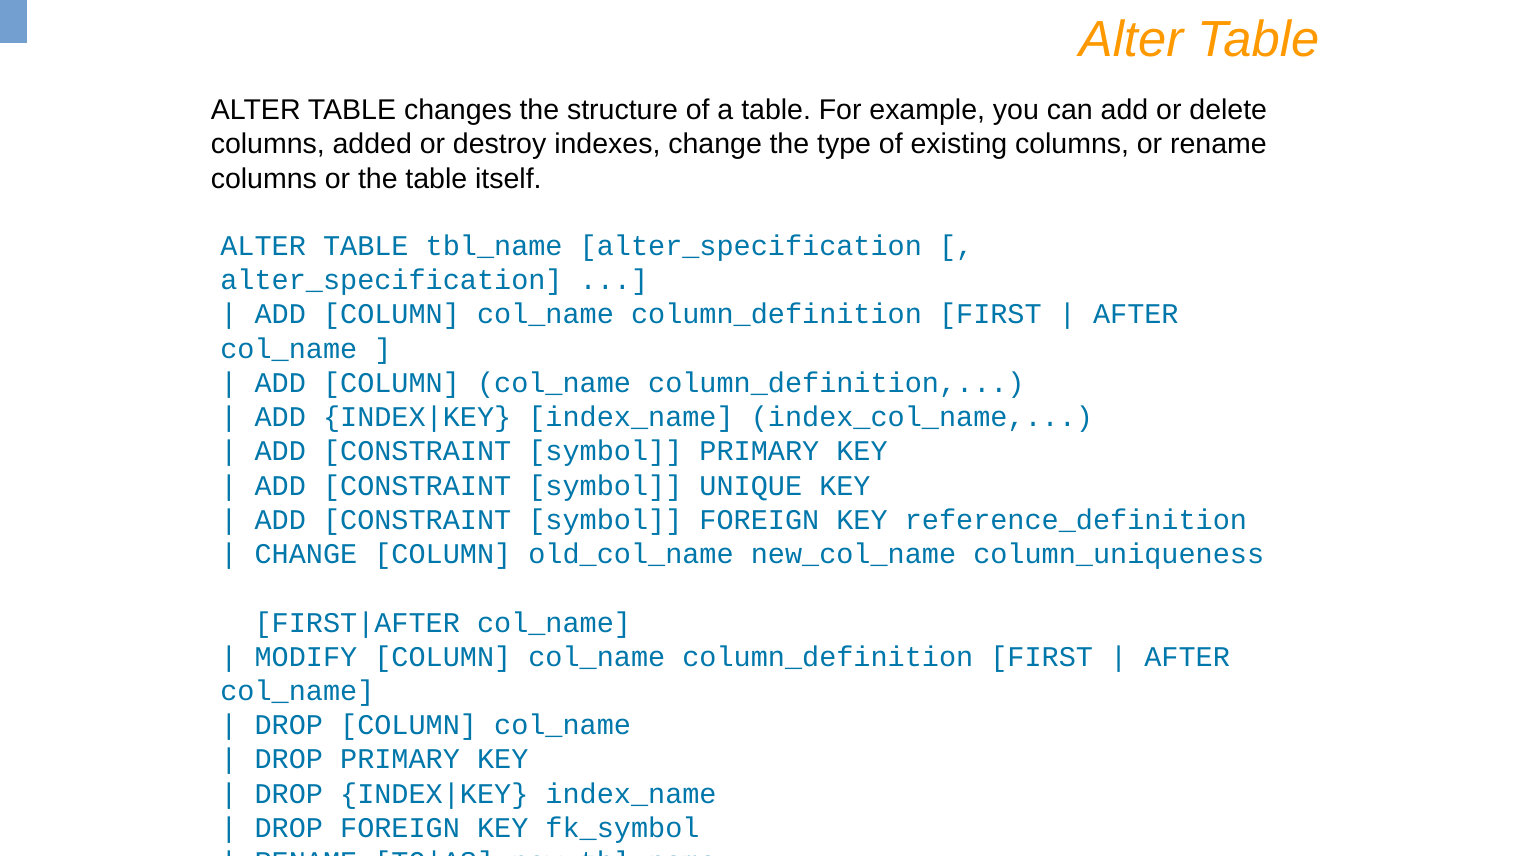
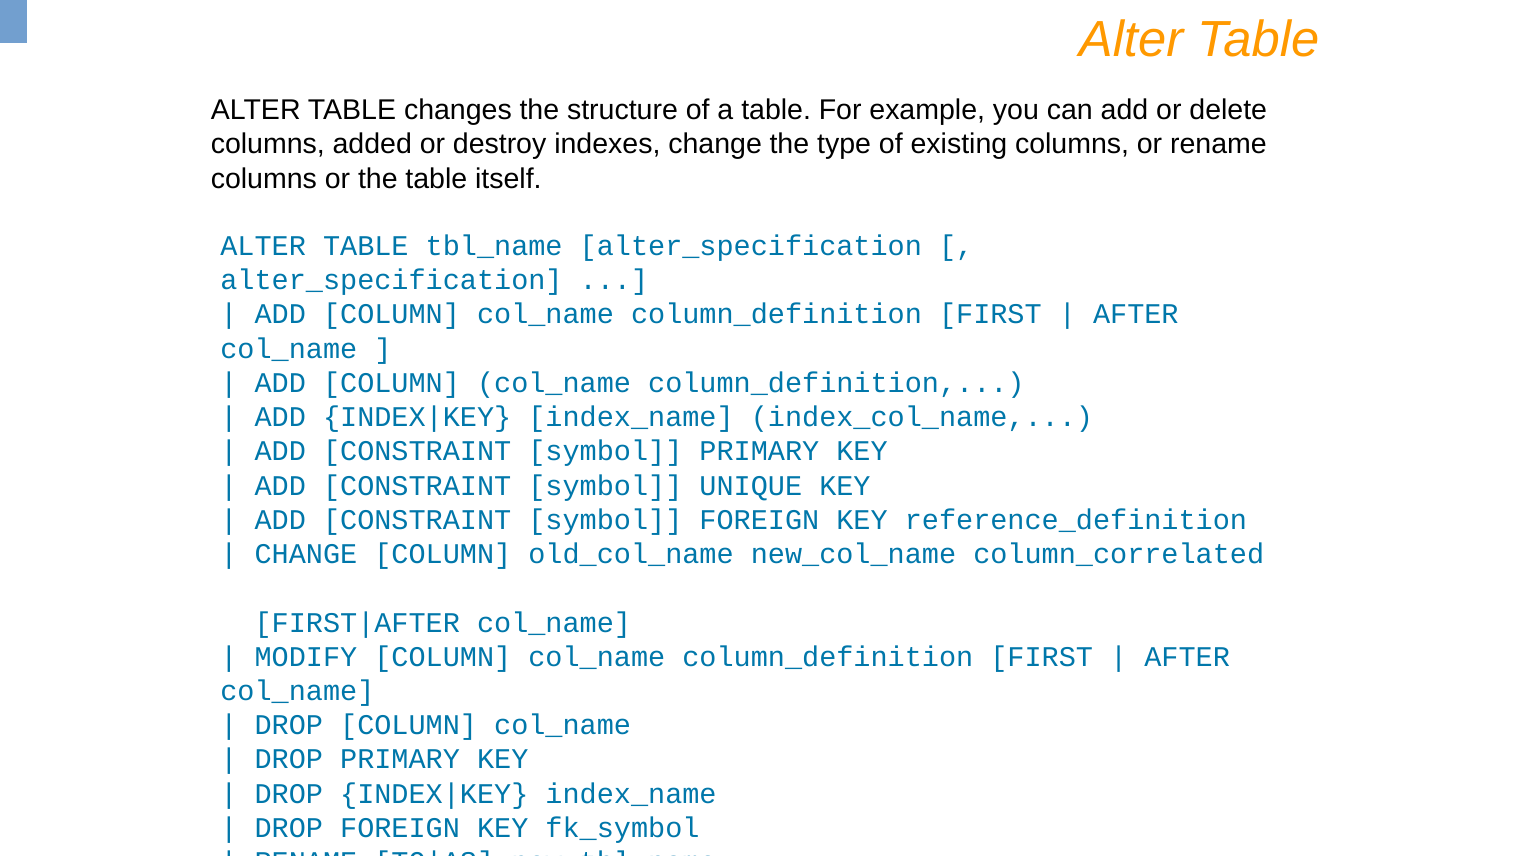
column_uniqueness: column_uniqueness -> column_correlated (1119, 554)
